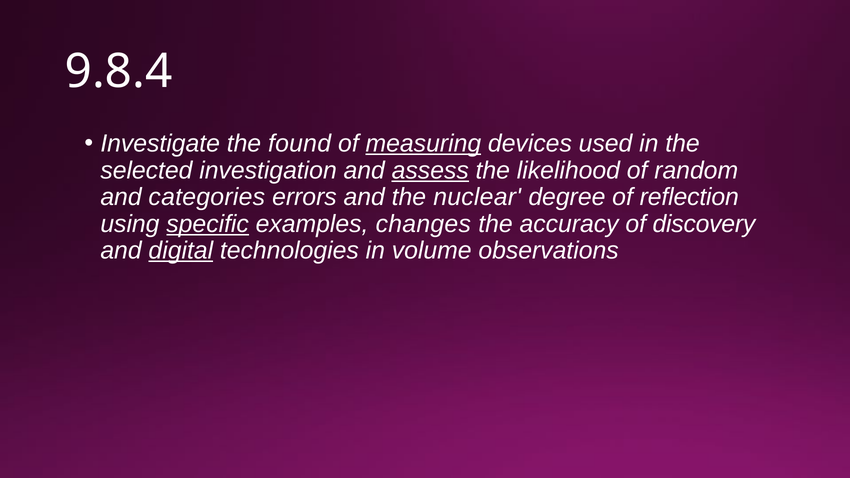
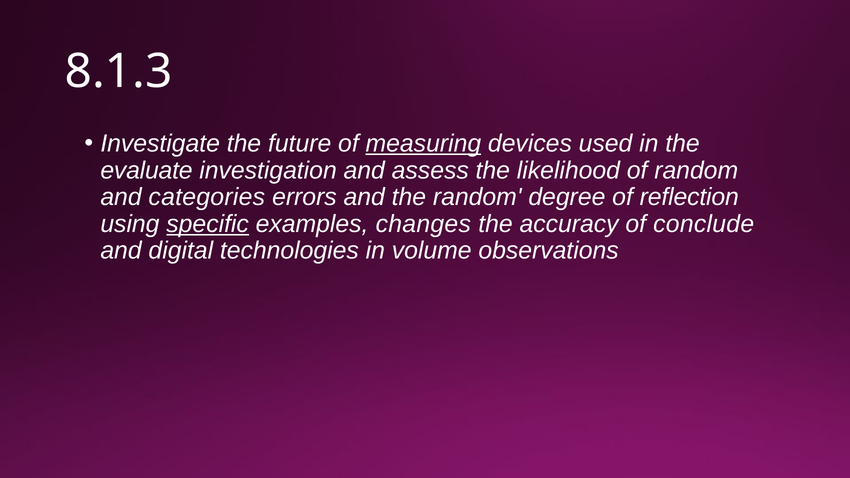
9.8.4: 9.8.4 -> 8.1.3 (119, 71)
found: found -> future (300, 144)
selected: selected -> evaluate (147, 170)
assess underline: present -> none (430, 170)
the nuclear: nuclear -> random (477, 197)
discovery: discovery -> conclude (704, 224)
digital underline: present -> none (181, 251)
